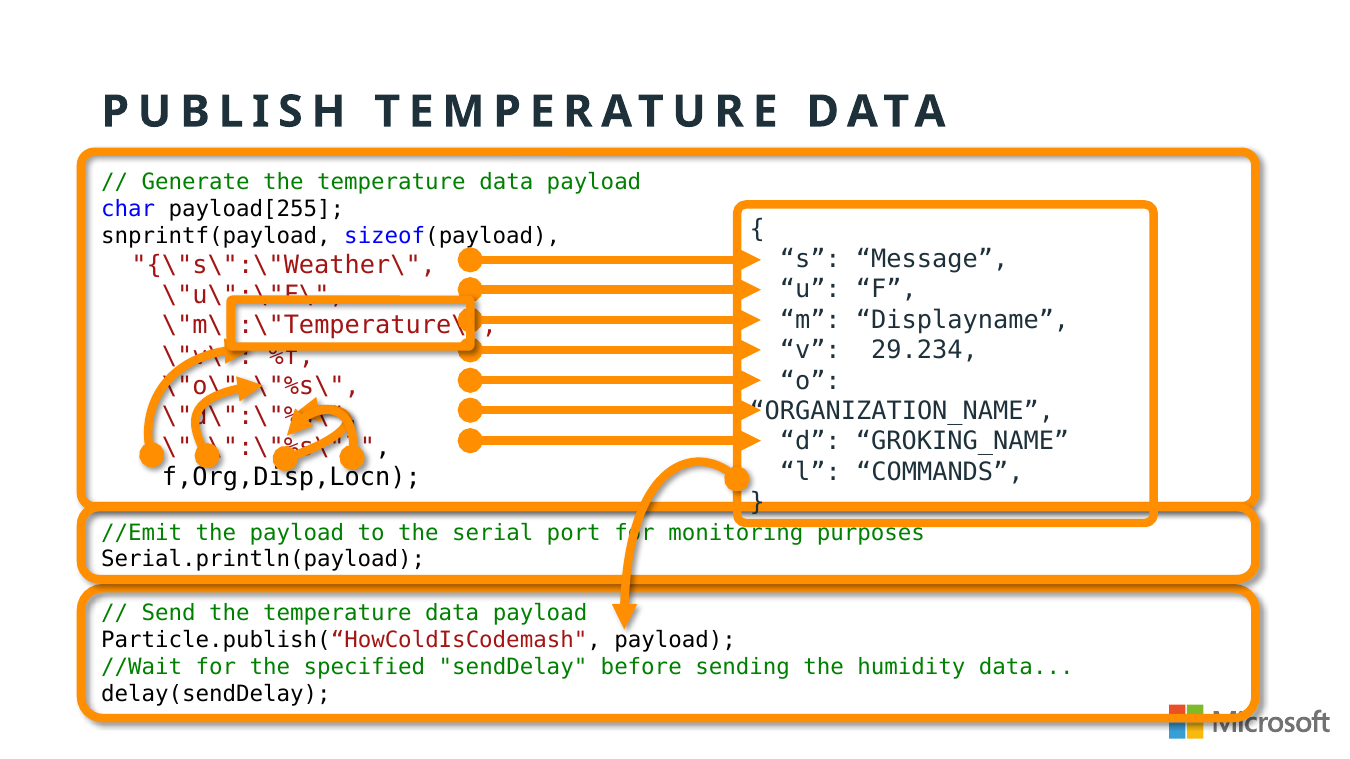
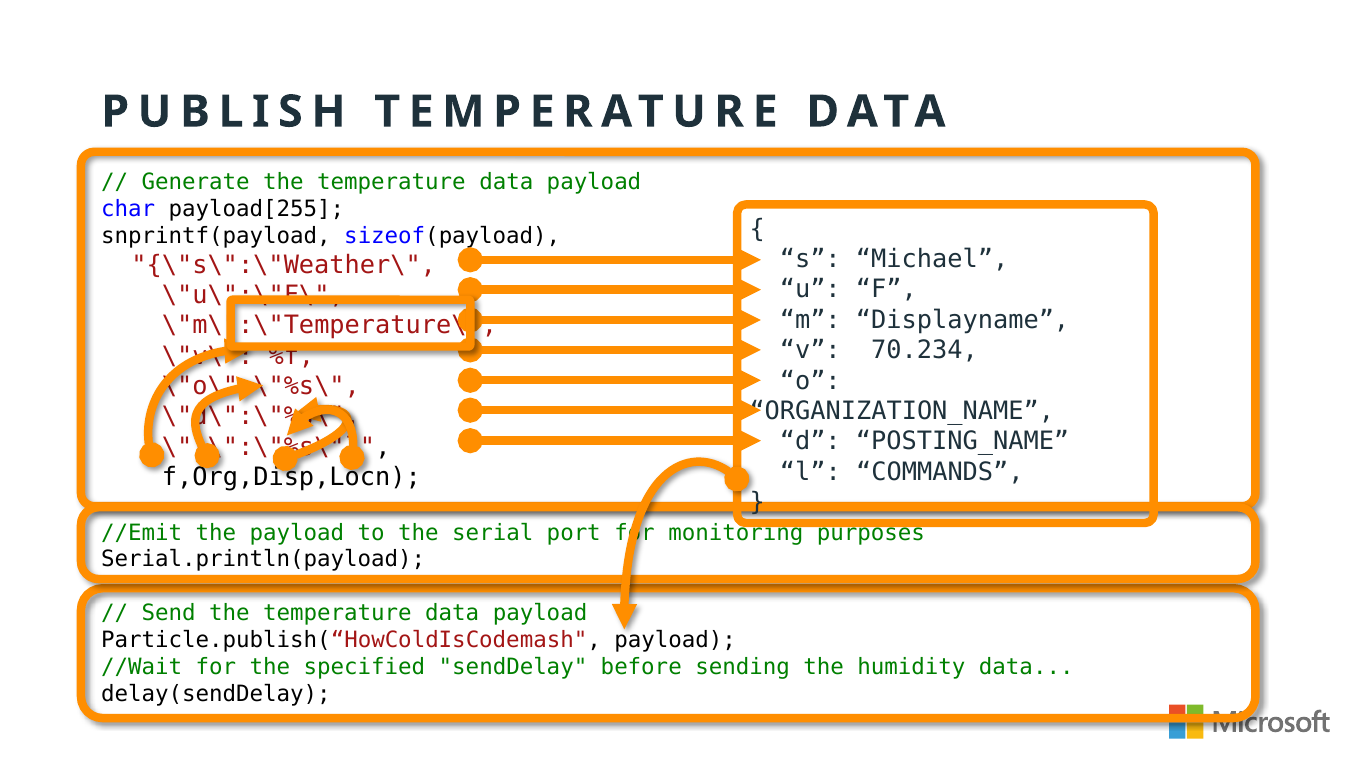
Message: Message -> Michael (932, 259)
29.234: 29.234 -> 70.234 (925, 350)
GROKING_NAME: GROKING_NAME -> POSTING_NAME (963, 442)
